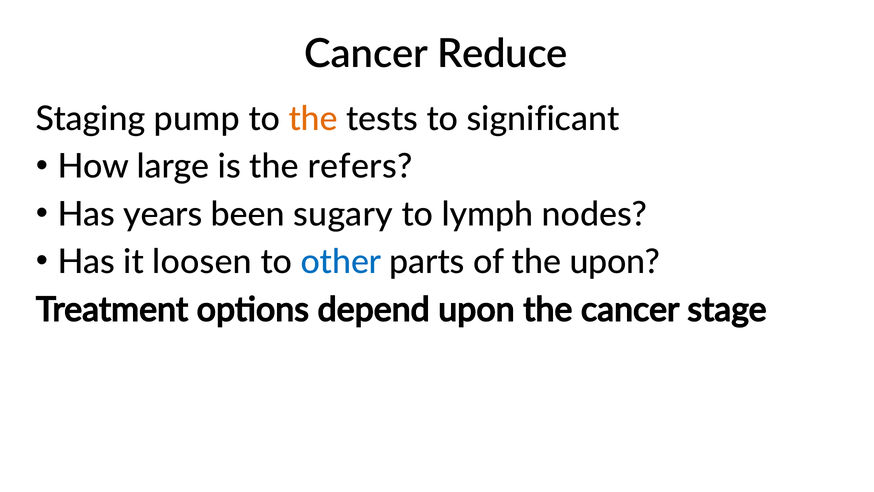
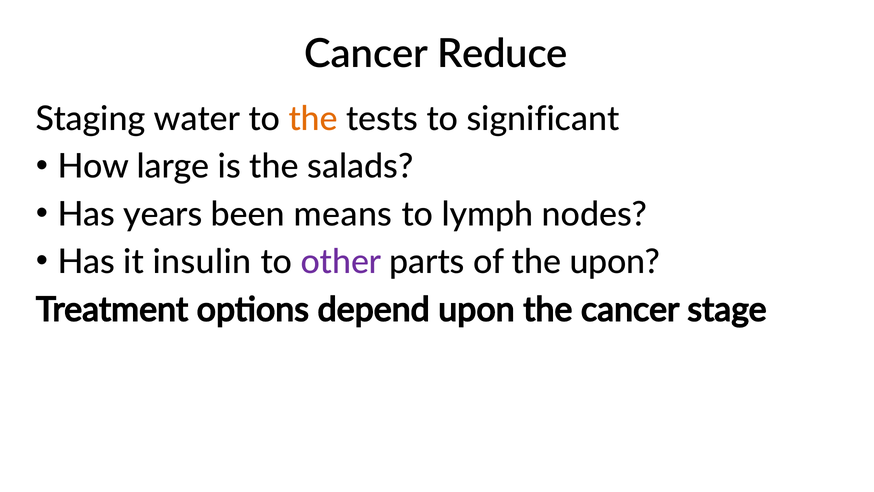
pump: pump -> water (197, 119)
refers: refers -> salads (360, 167)
sugary: sugary -> means (343, 214)
loosen: loosen -> insulin (202, 262)
other colour: blue -> purple (341, 262)
